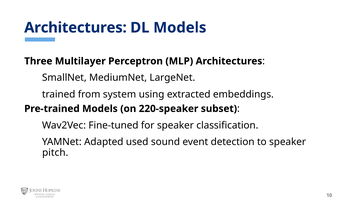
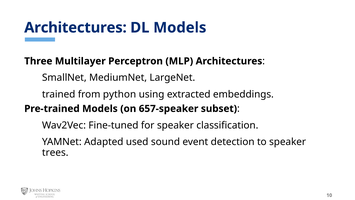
system: system -> python (120, 94)
220-speaker: 220-speaker -> 657-speaker (169, 109)
pitch: pitch -> trees (55, 152)
